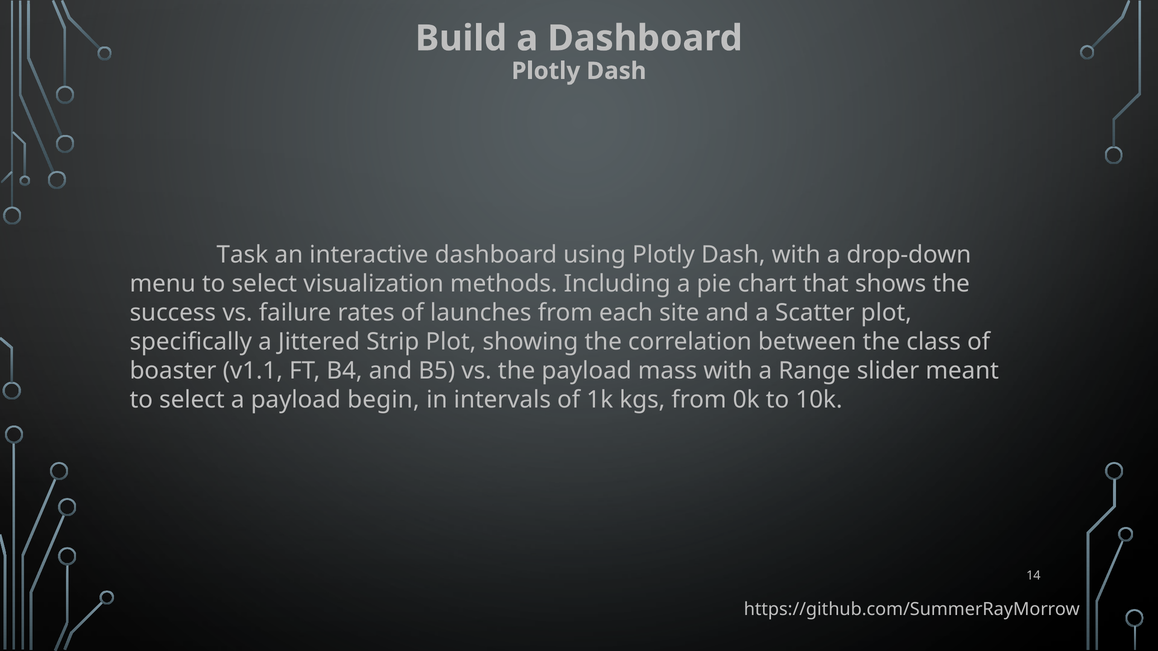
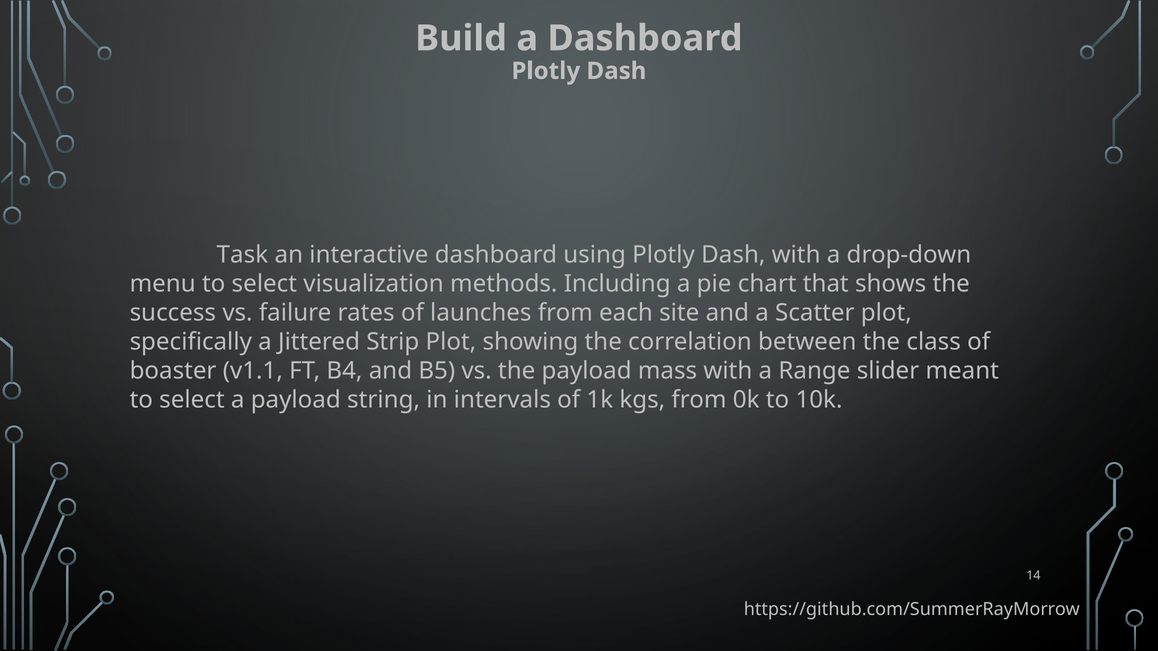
begin: begin -> string (384, 400)
